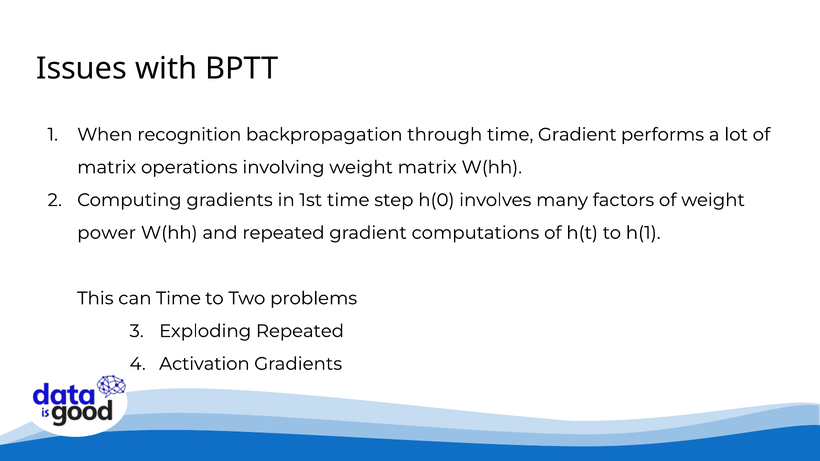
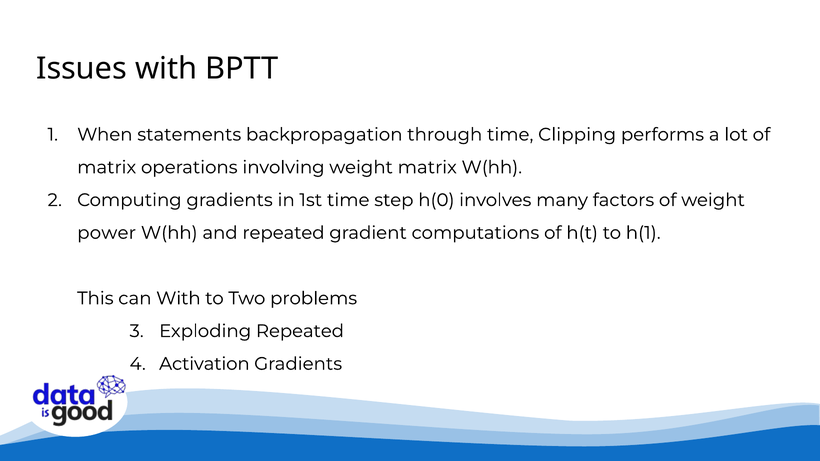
recognition: recognition -> statements (189, 135)
time Gradient: Gradient -> Clipping (577, 135)
can Time: Time -> With (178, 298)
